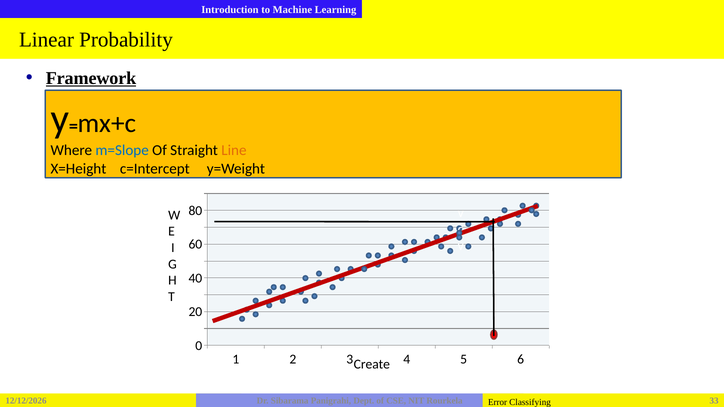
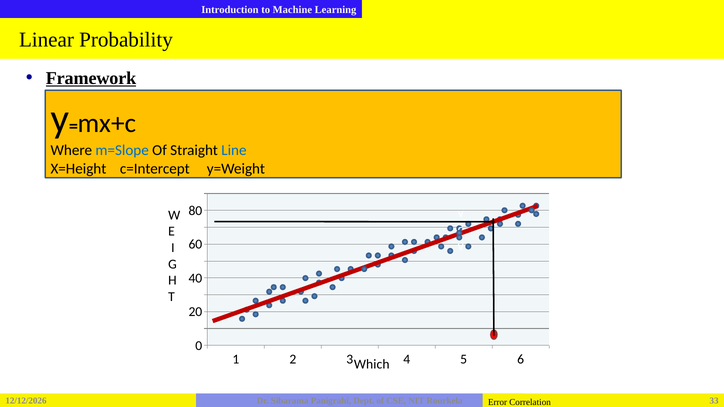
Line colour: orange -> blue (234, 151)
Create: Create -> Which (372, 365)
Classifying: Classifying -> Correlation (530, 402)
